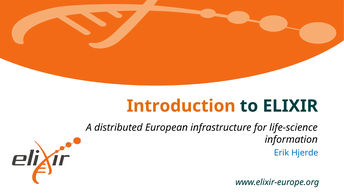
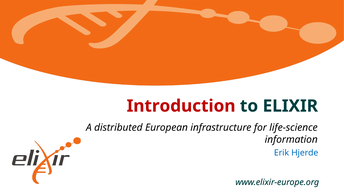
Introduction colour: orange -> red (181, 106)
